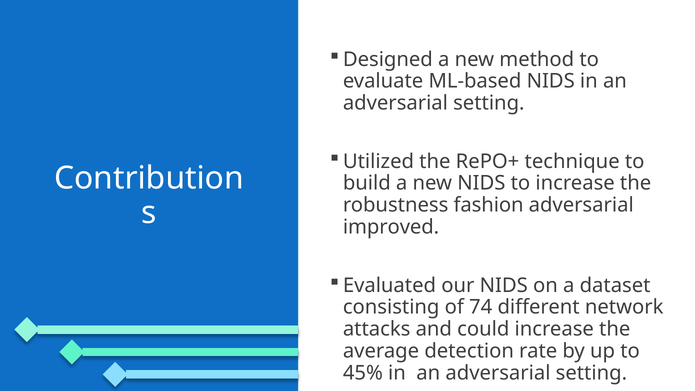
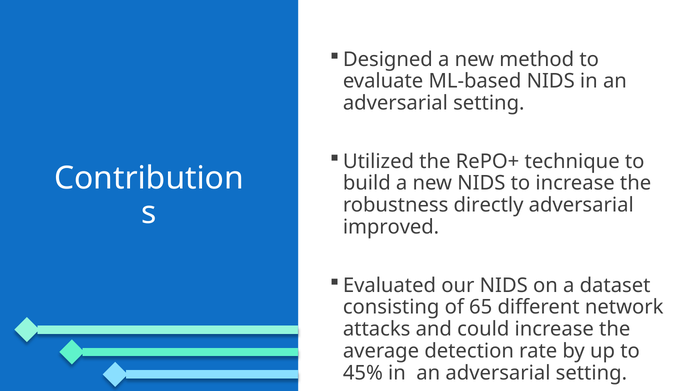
fashion: fashion -> directly (489, 205)
74: 74 -> 65 (481, 307)
